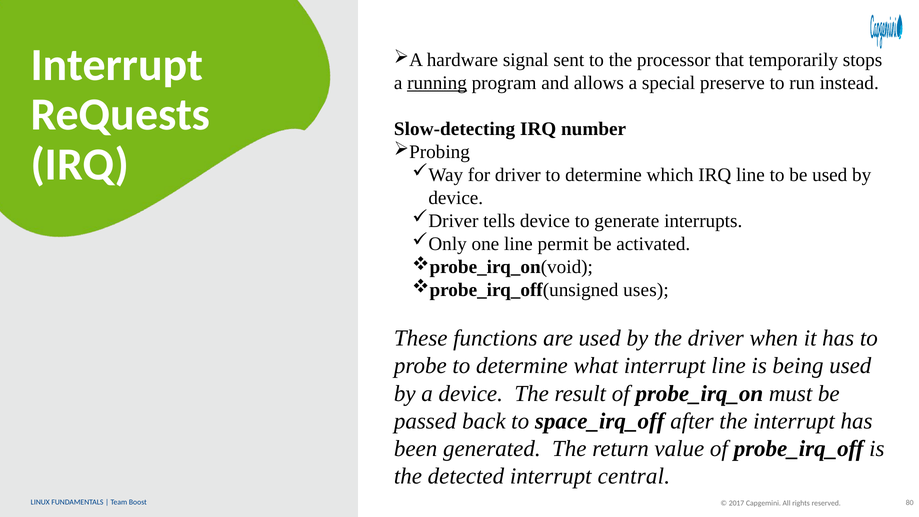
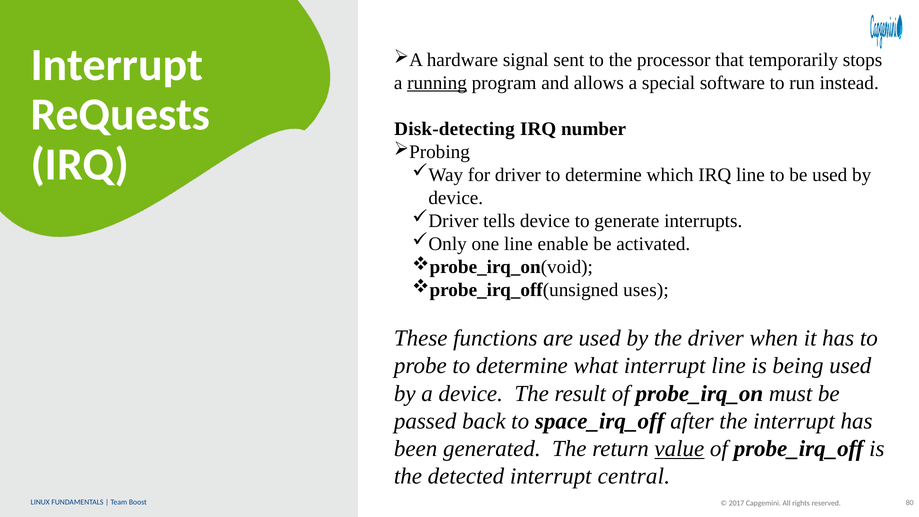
preserve: preserve -> software (732, 83)
Slow-detecting: Slow-detecting -> Disk-detecting (455, 129)
permit: permit -> enable (563, 244)
value underline: none -> present (679, 449)
